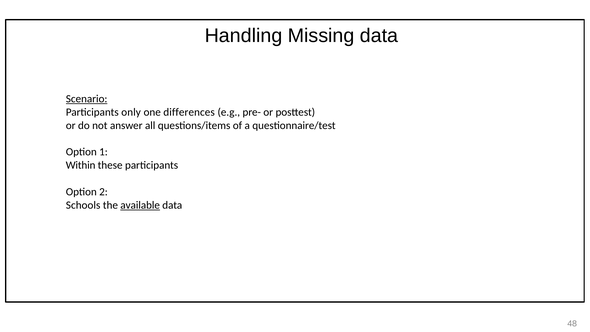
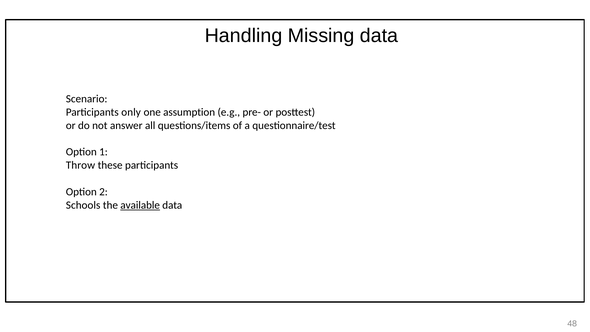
Scenario underline: present -> none (87, 99)
differences: differences -> assumption (189, 112)
Within: Within -> Throw (80, 165)
